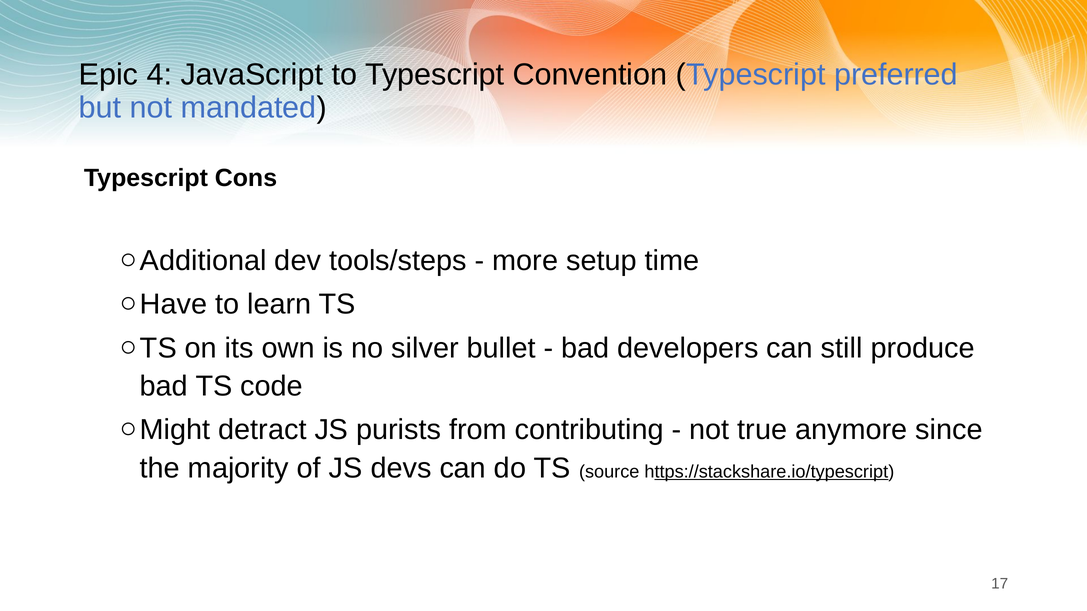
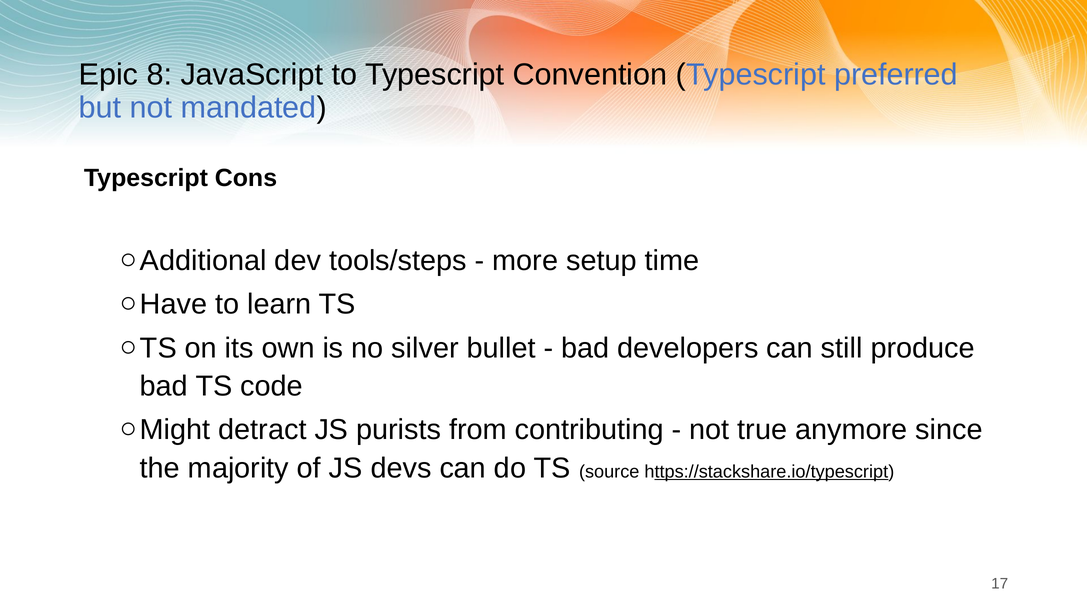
4: 4 -> 8 (159, 75)
